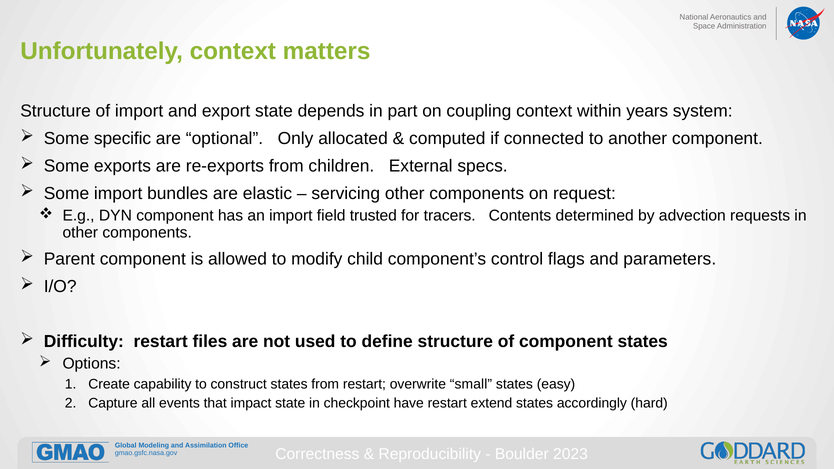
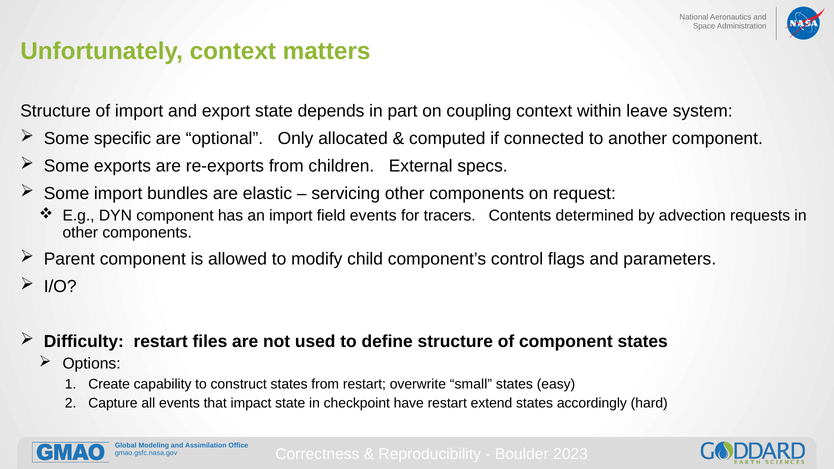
years: years -> leave (647, 111)
field trusted: trusted -> events (373, 216)
